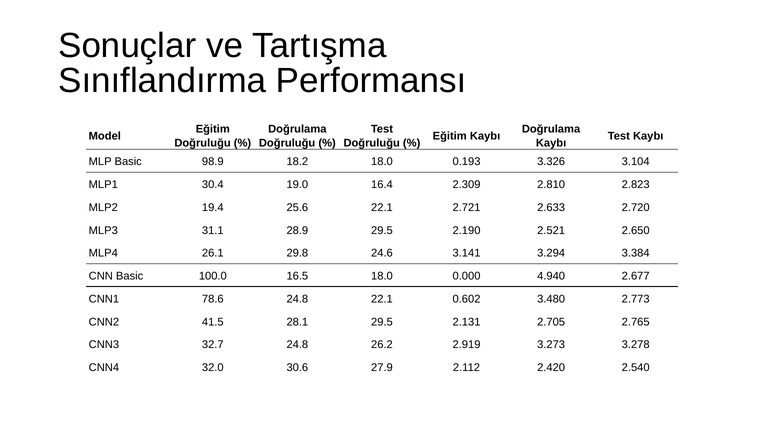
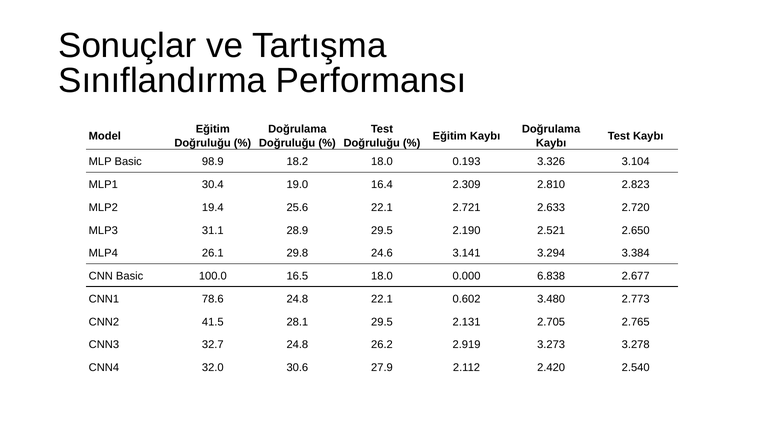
4.940: 4.940 -> 6.838 (551, 277)
